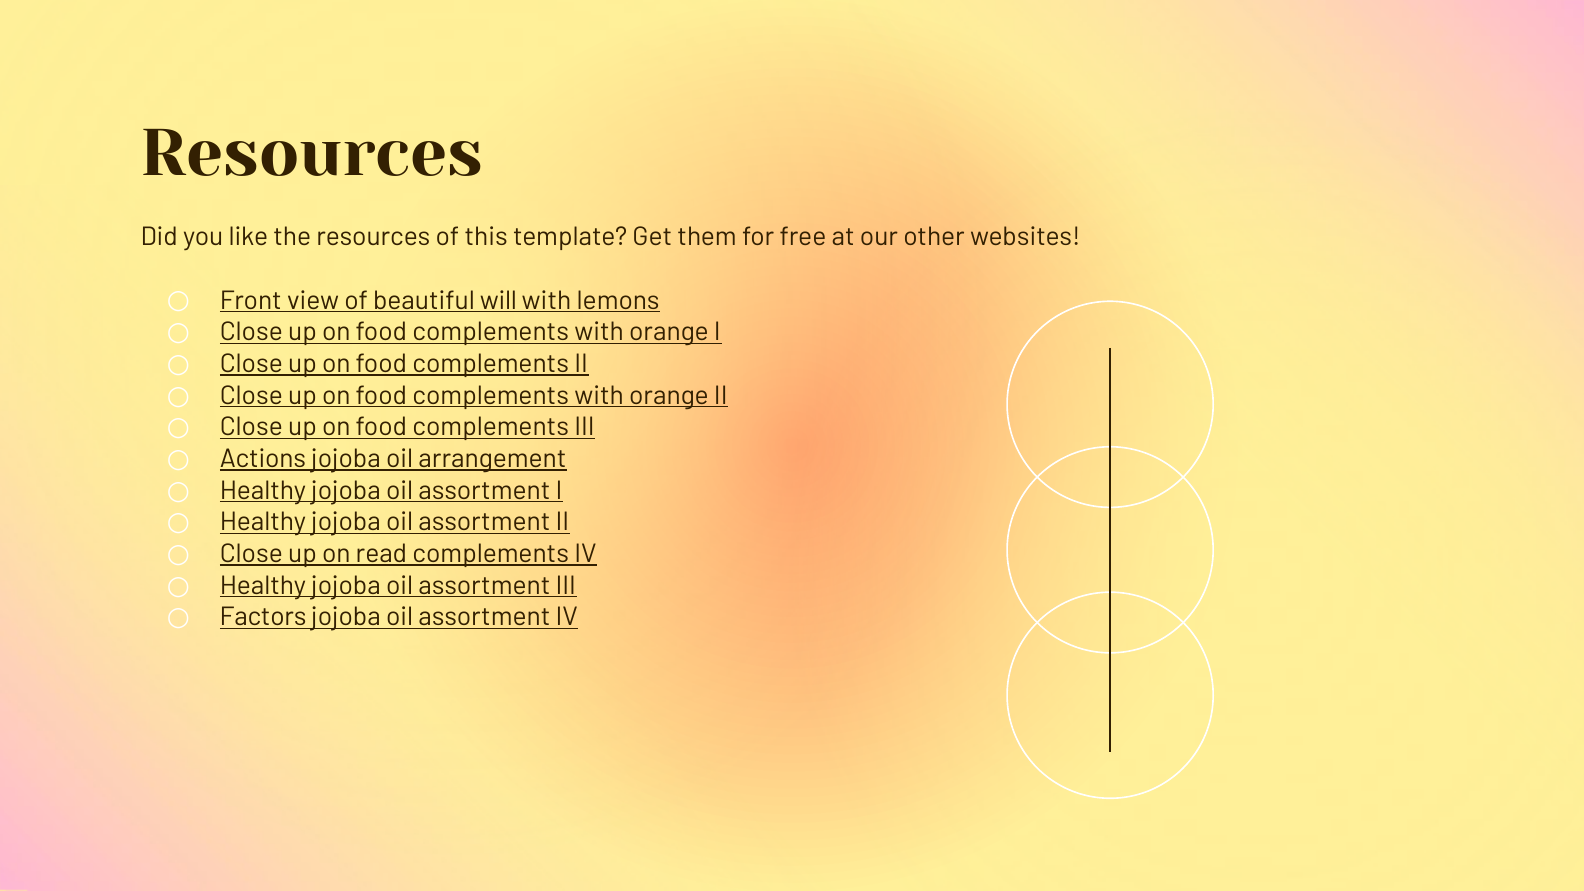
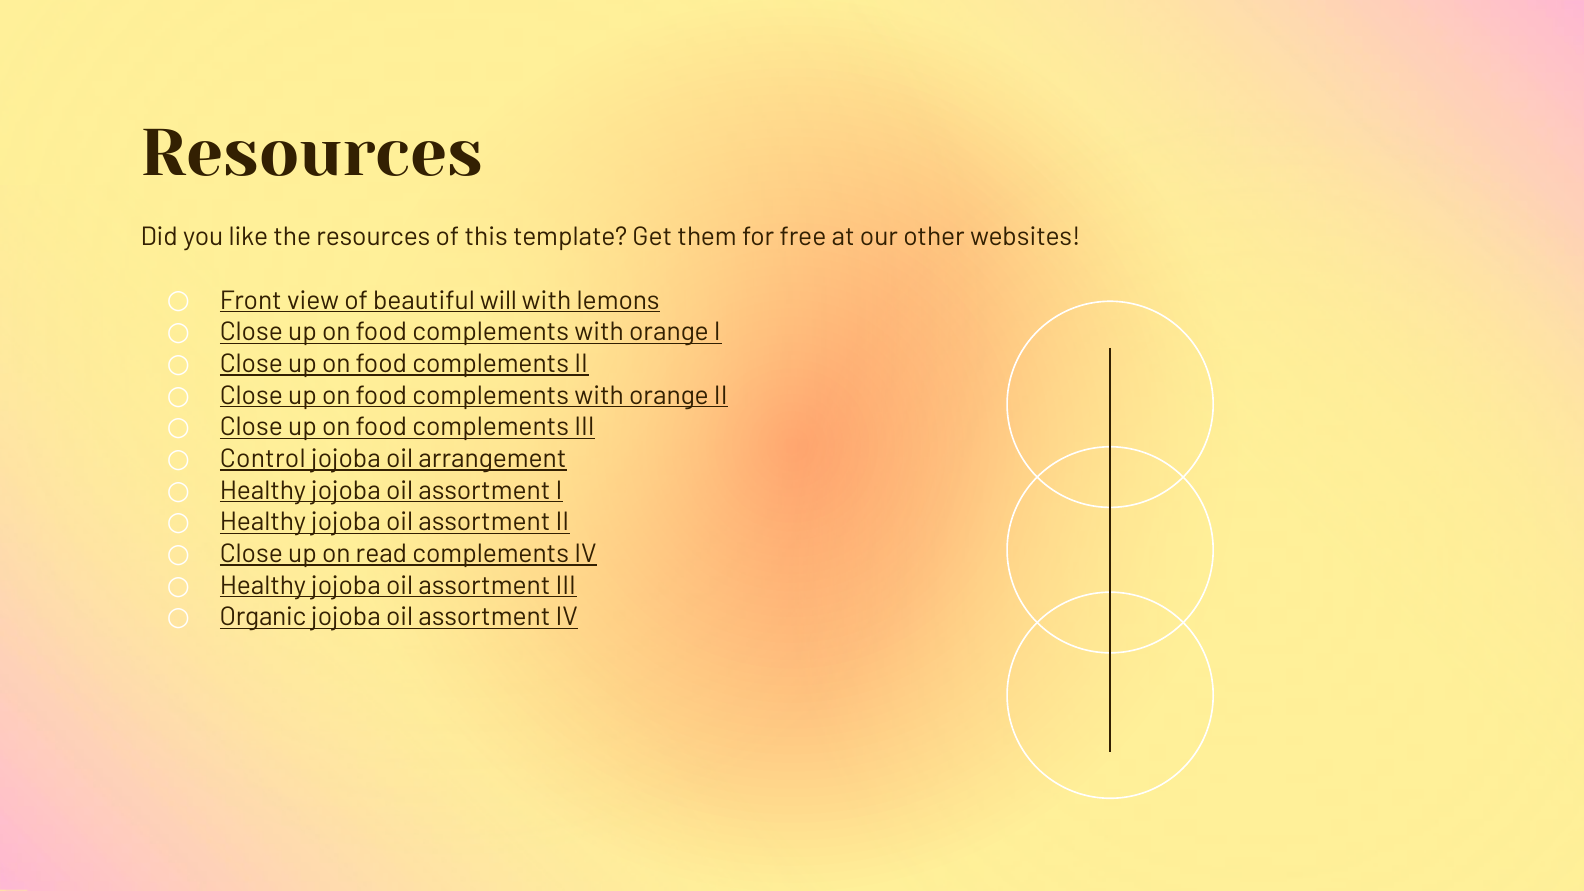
Actions: Actions -> Control (263, 459)
Factors: Factors -> Organic (263, 617)
